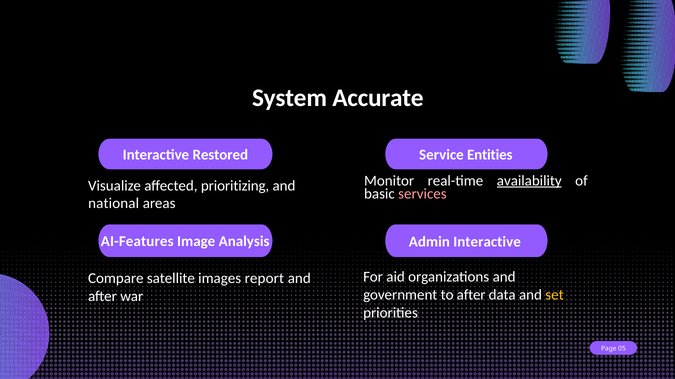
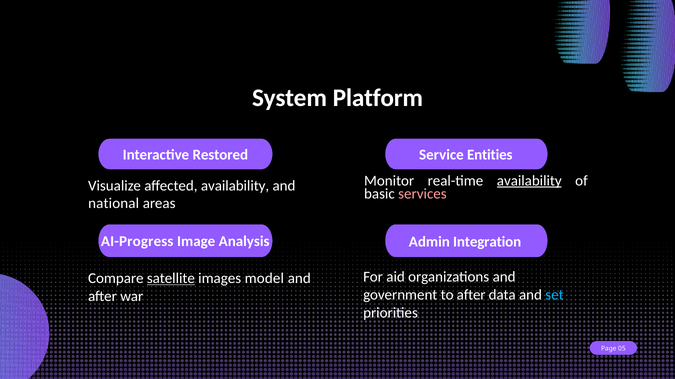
Accurate: Accurate -> Platform (378, 98)
affected prioritizing: prioritizing -> availability (235, 186)
AI-Features: AI-Features -> AI-Progress (137, 242)
Admin Interactive: Interactive -> Integration (487, 242)
satellite underline: none -> present (171, 279)
report: report -> model (264, 279)
set colour: yellow -> light blue (554, 296)
